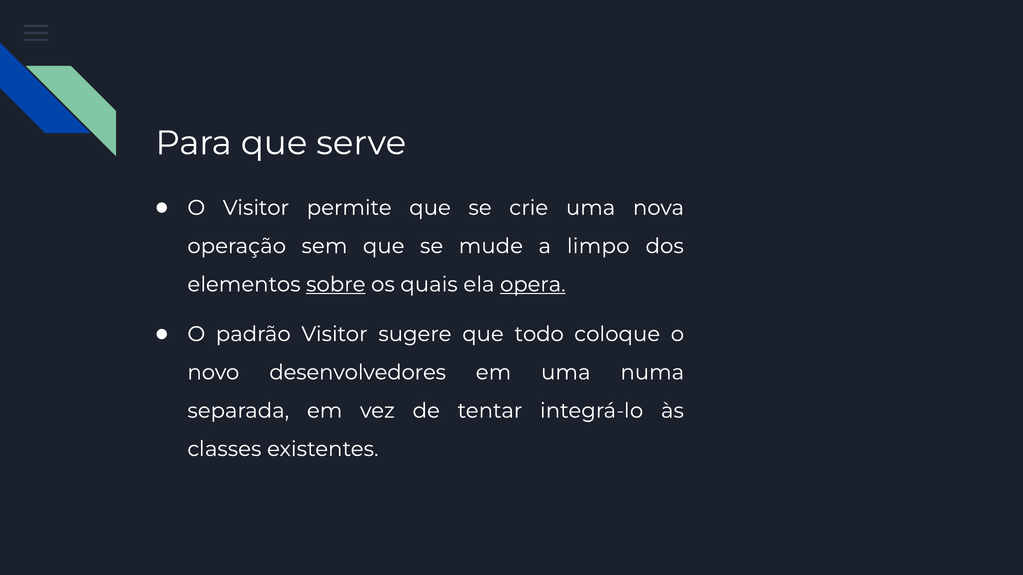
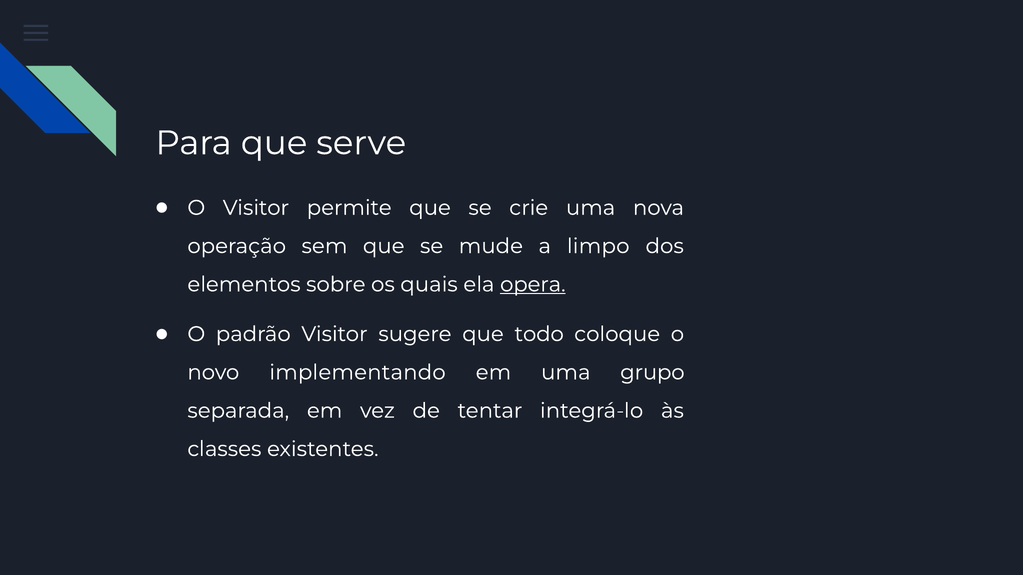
sobre underline: present -> none (336, 285)
desenvolvedores: desenvolvedores -> implementando (357, 373)
numa: numa -> grupo (652, 373)
